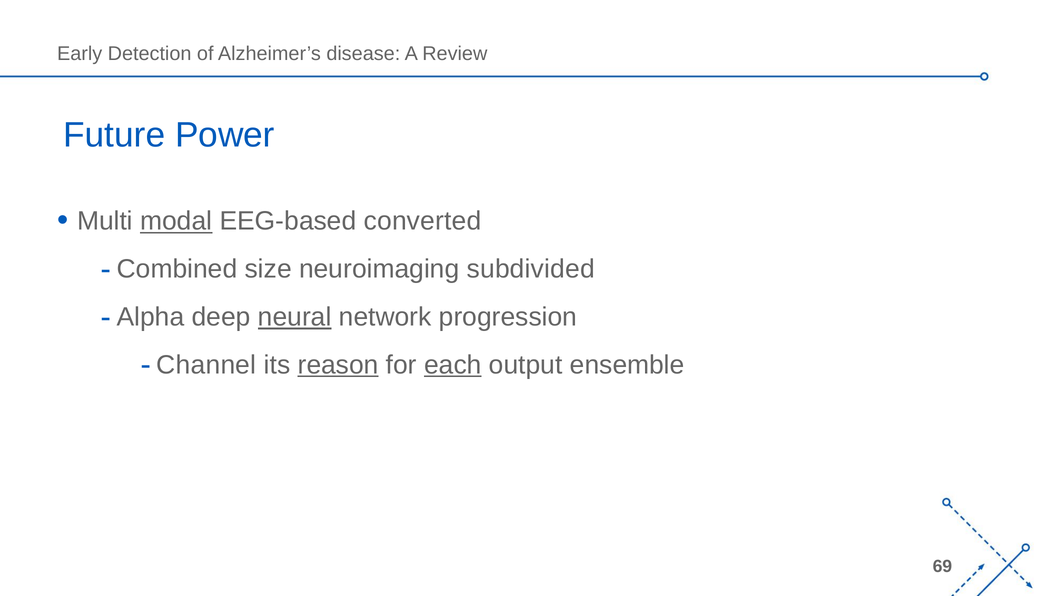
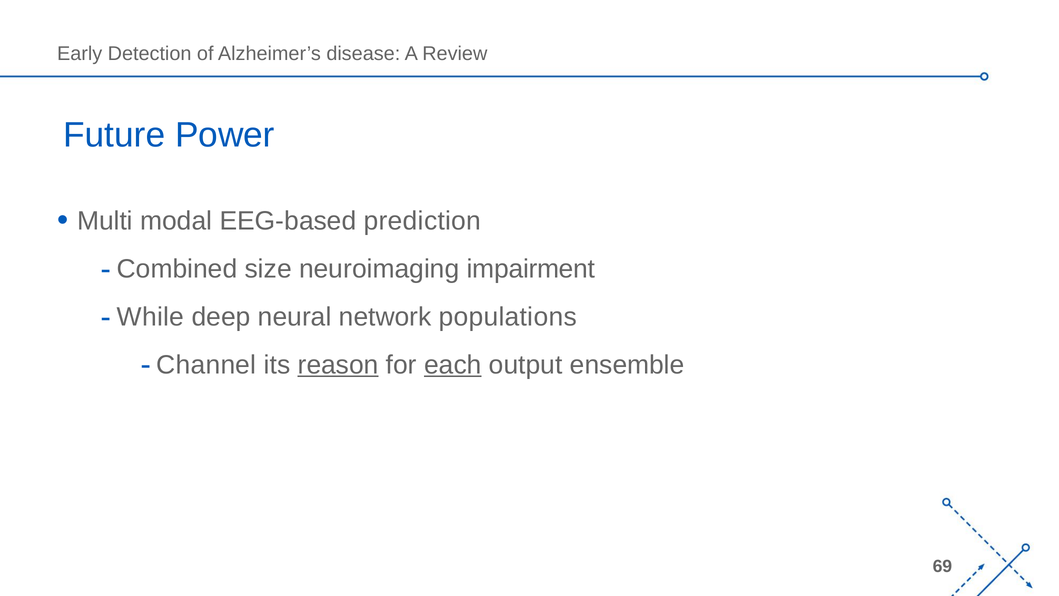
modal underline: present -> none (176, 221)
converted: converted -> prediction (422, 221)
subdivided: subdivided -> impairment (531, 269)
Alpha: Alpha -> While (150, 317)
neural underline: present -> none (295, 317)
progression: progression -> populations (508, 317)
